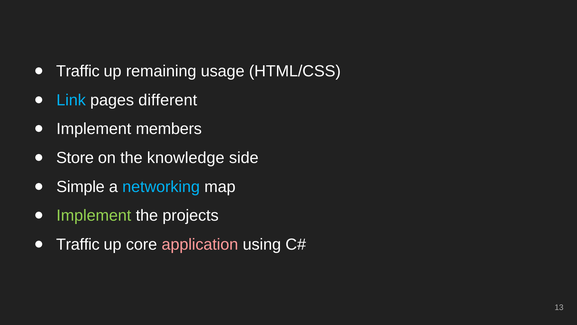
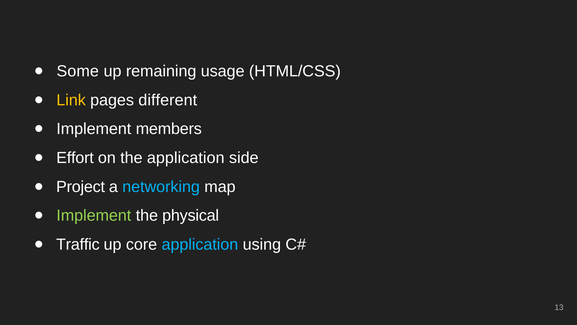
Traffic: Traffic -> Some (78, 71)
Link colour: light blue -> yellow (71, 100)
Store: Store -> Effort (75, 158)
the knowledge: knowledge -> application (186, 158)
Simple: Simple -> Project (81, 186)
projects: projects -> physical (191, 215)
application colour: pink -> light blue (200, 244)
